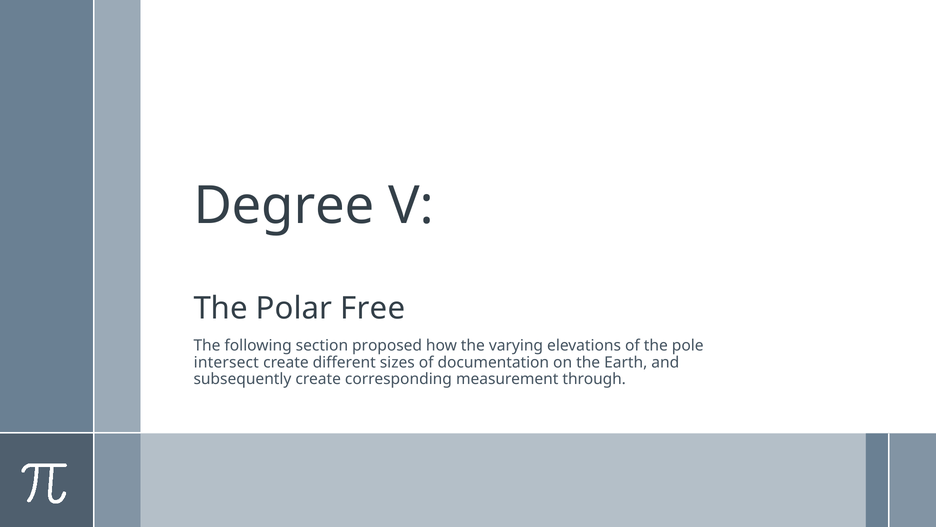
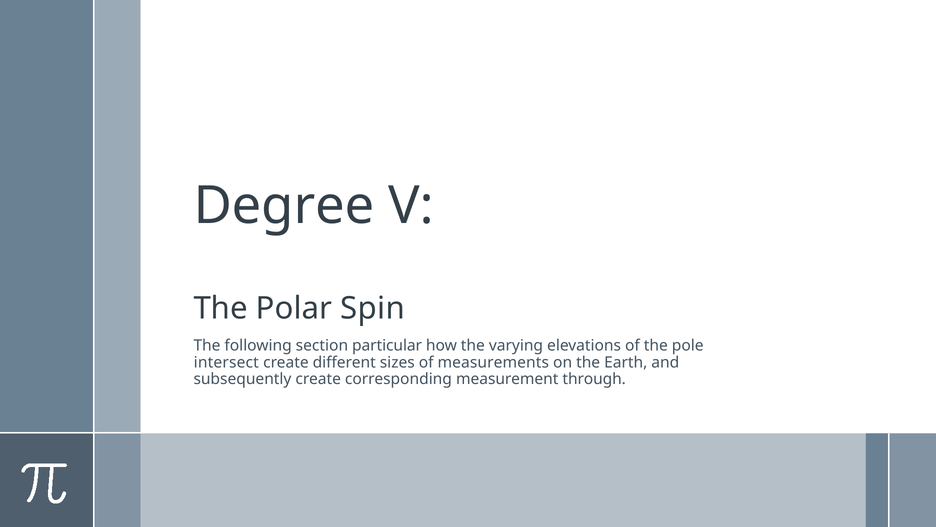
Free: Free -> Spin (373, 308)
proposed: proposed -> particular (387, 345)
documentation: documentation -> measurements (493, 362)
